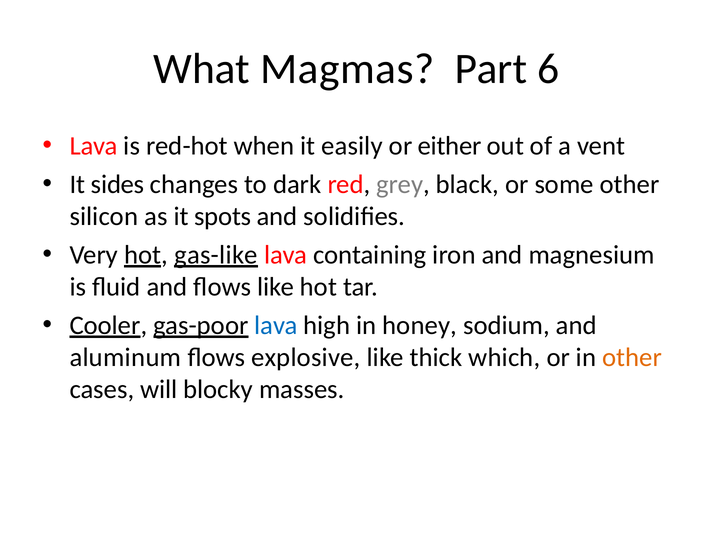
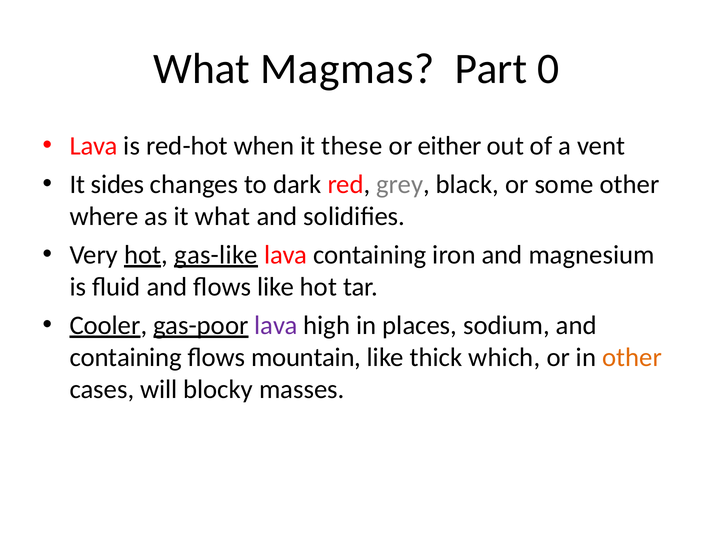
6: 6 -> 0 (548, 69)
easily: easily -> these (352, 146)
silicon: silicon -> where (104, 217)
it spots: spots -> what (222, 217)
lava colour: blue -> purple (276, 326)
honey: honey -> places (420, 326)
aluminum: aluminum -> containing (126, 358)
explosive: explosive -> mountain (306, 358)
